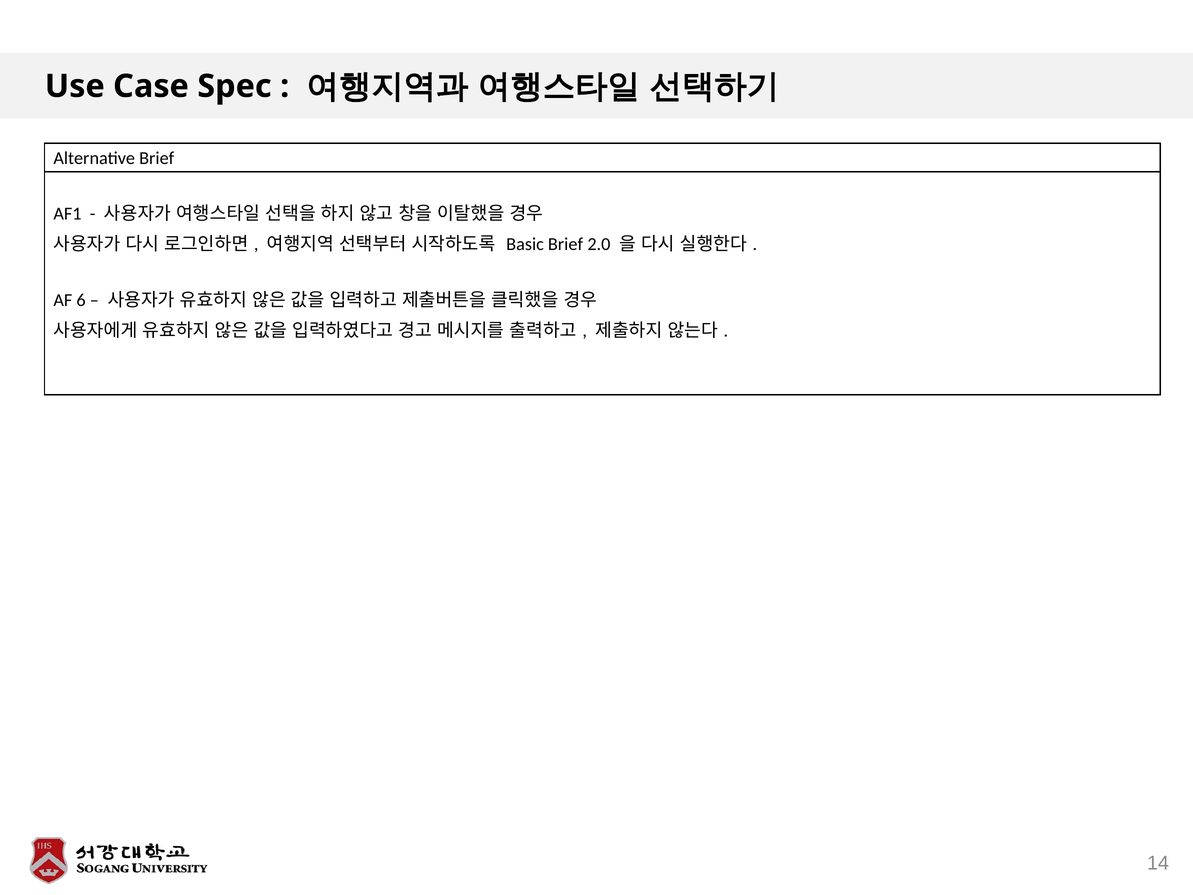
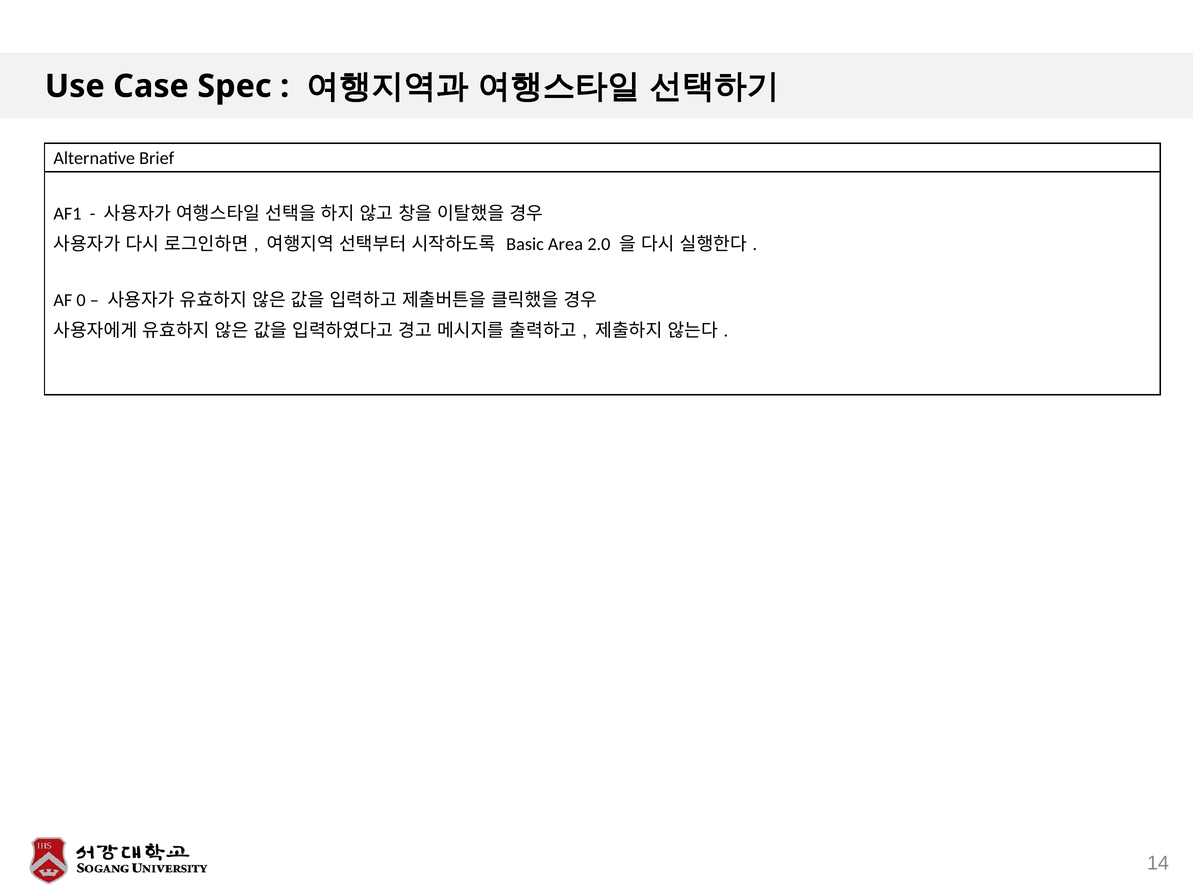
Basic Brief: Brief -> Area (565, 244)
6: 6 -> 0 (81, 300)
